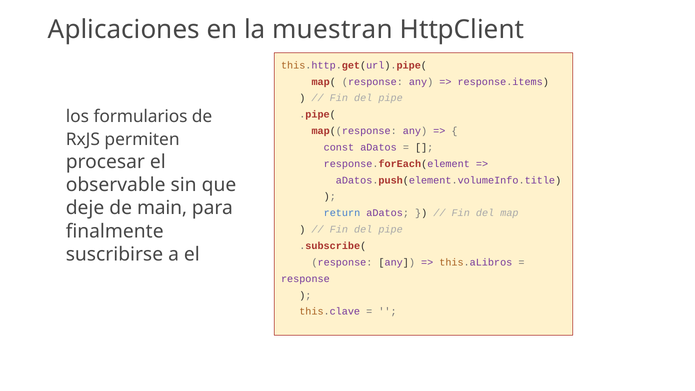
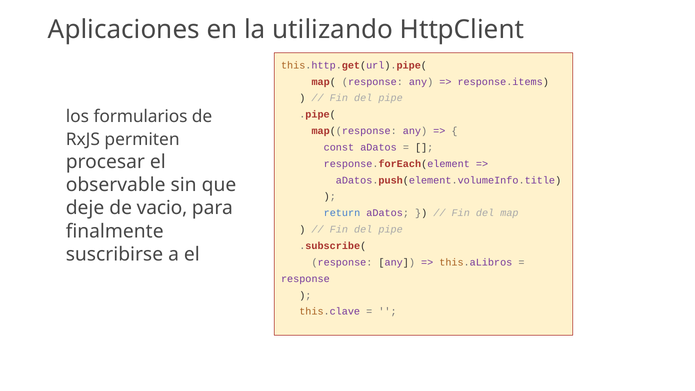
muestran: muestran -> utilizando (333, 30)
main: main -> vacio (162, 208)
